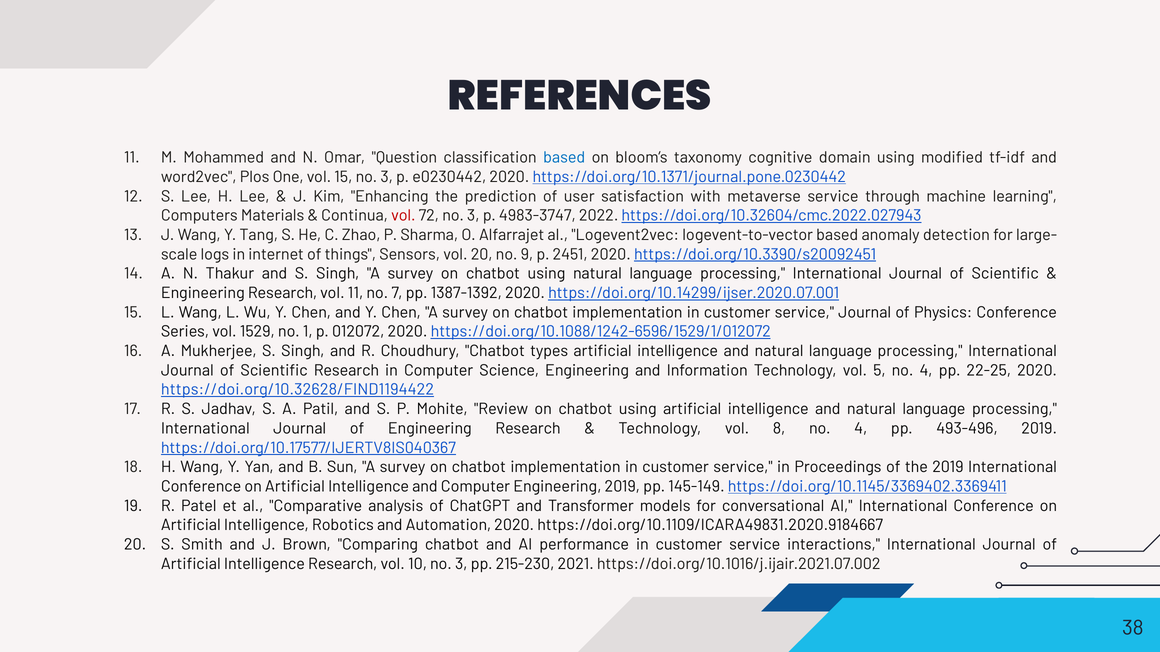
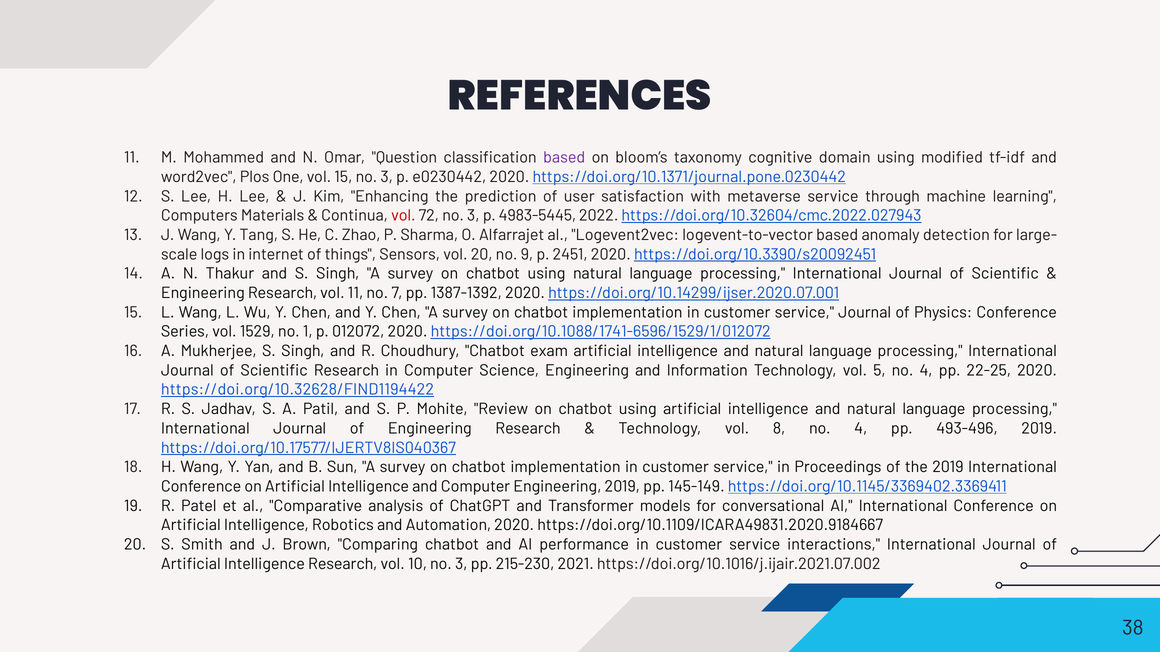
based colour: blue -> purple (564, 158)
4983-3747: 4983-3747 -> 4983-5445 (537, 216)
https://doi.org/10.1088/1242-6596/1529/1/012072: https://doi.org/10.1088/1242-6596/1529/1/012072 -> https://doi.org/10.1088/1741-6596/1529/1/012072 (601, 332)
types: types -> exam (549, 351)
